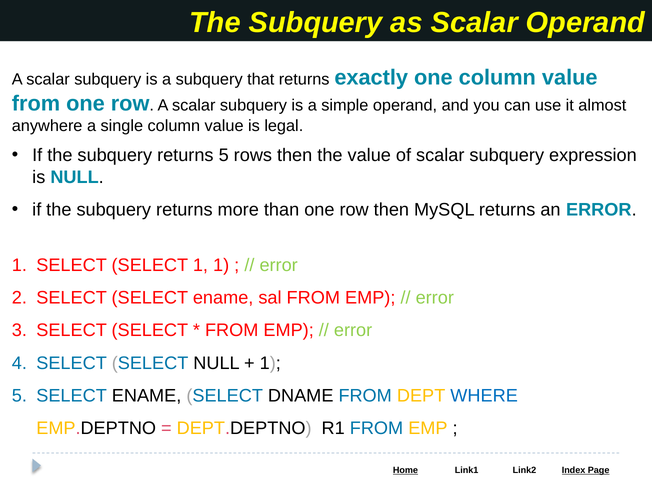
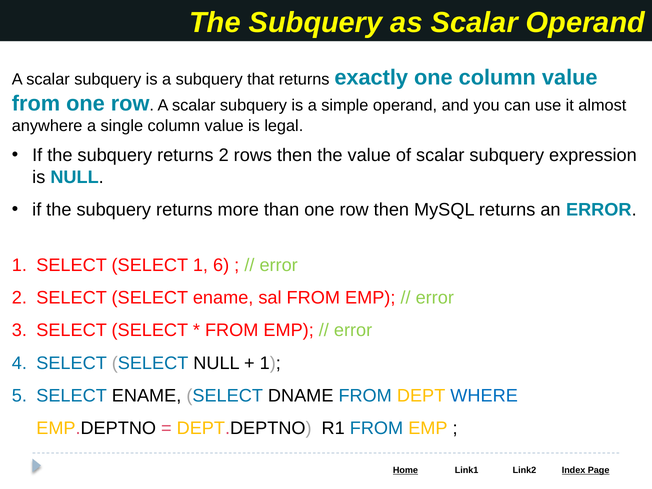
returns 5: 5 -> 2 (224, 155)
1 1: 1 -> 6 (221, 265)
